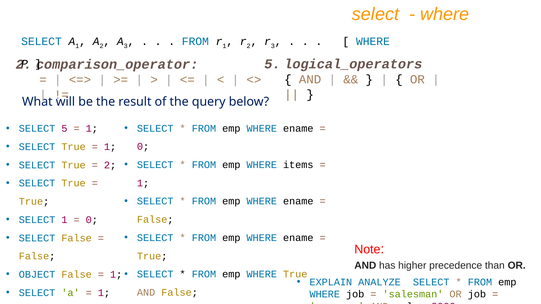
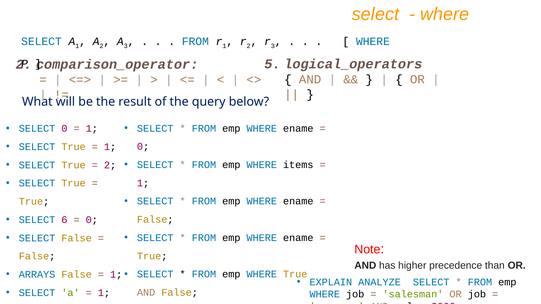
SELECT 5: 5 -> 0 (64, 129)
SELECT 1: 1 -> 6 (64, 220)
OBJECT: OBJECT -> ARRAYS (37, 275)
